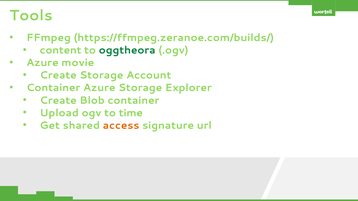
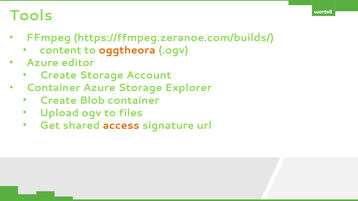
oggtheora colour: green -> orange (127, 50)
movie: movie -> editor (78, 63)
time: time -> files (131, 113)
